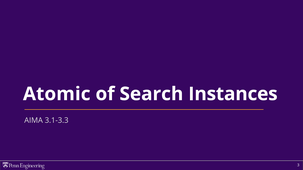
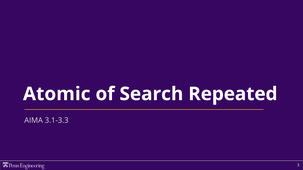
Instances: Instances -> Repeated (233, 94)
